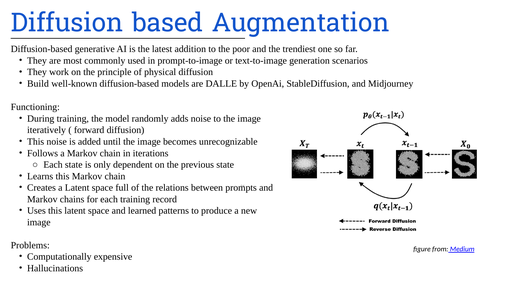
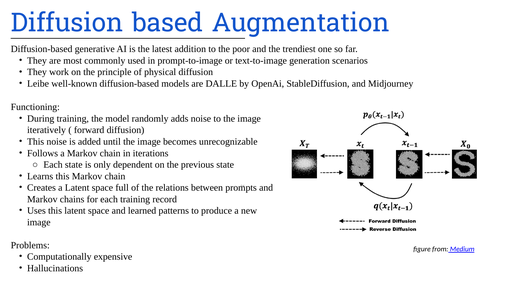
Build: Build -> Leibe (38, 84)
